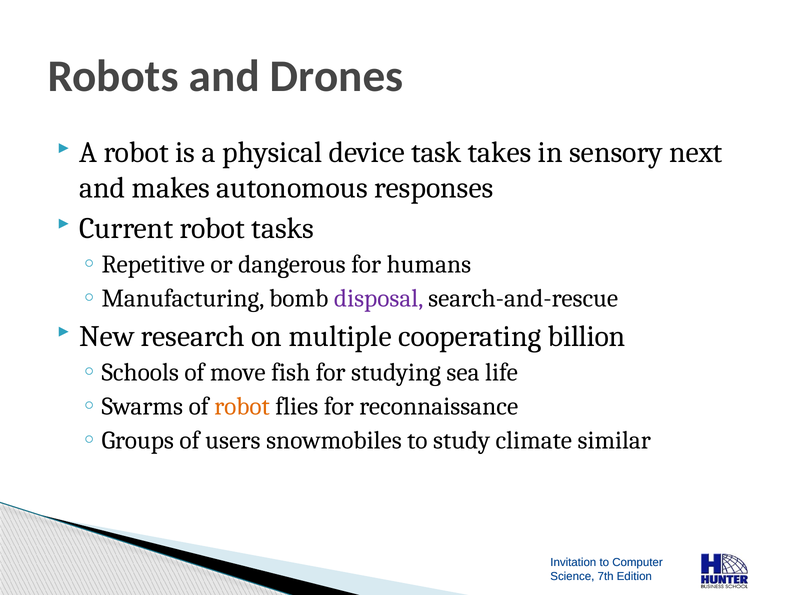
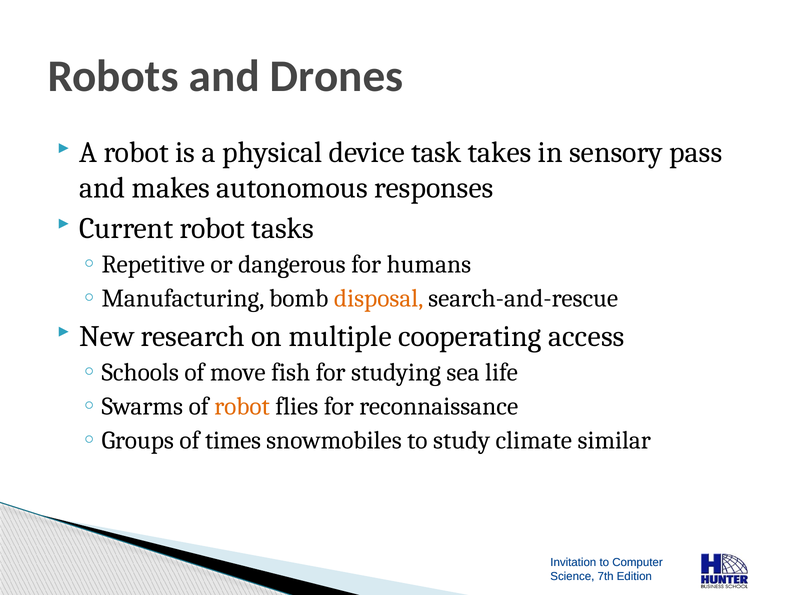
next: next -> pass (696, 153)
disposal colour: purple -> orange (379, 299)
billion: billion -> access (586, 337)
users: users -> times (233, 441)
